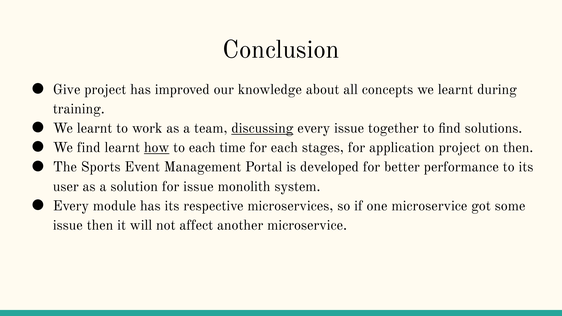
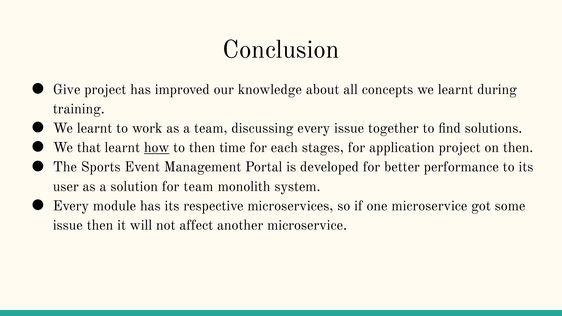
discussing underline: present -> none (262, 128)
We find: find -> that (89, 148)
to each: each -> then (202, 148)
for issue: issue -> team (198, 186)
